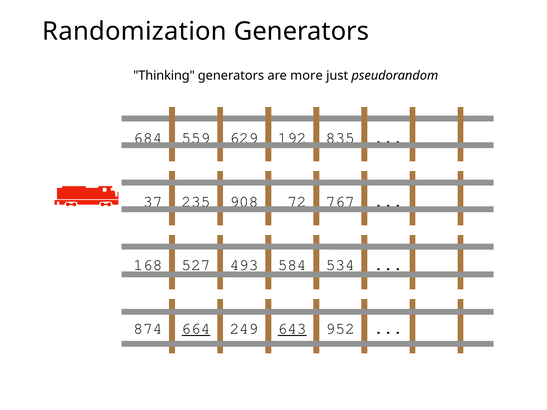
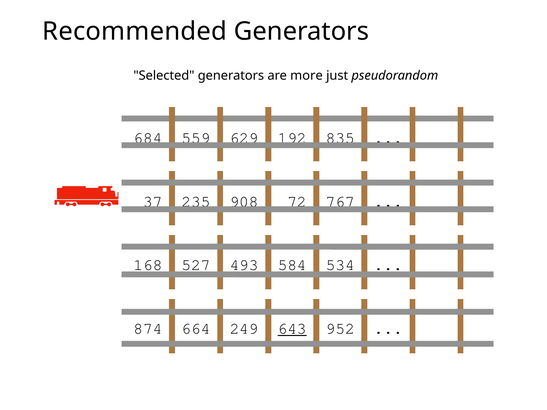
Randomization: Randomization -> Recommended (135, 31)
Thinking: Thinking -> Selected (164, 76)
664 underline: present -> none (196, 329)
